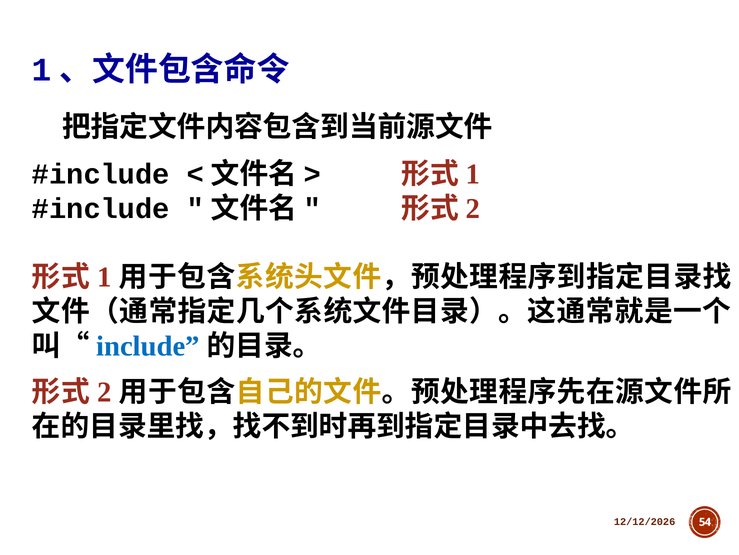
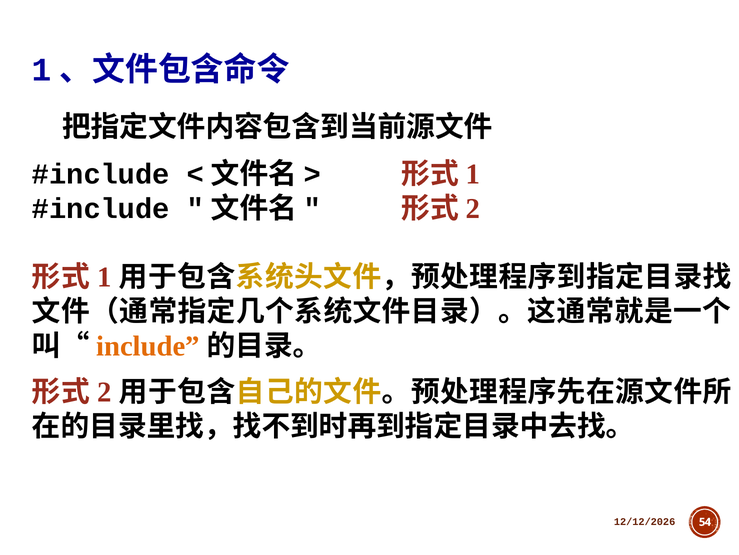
include colour: blue -> orange (148, 346)
